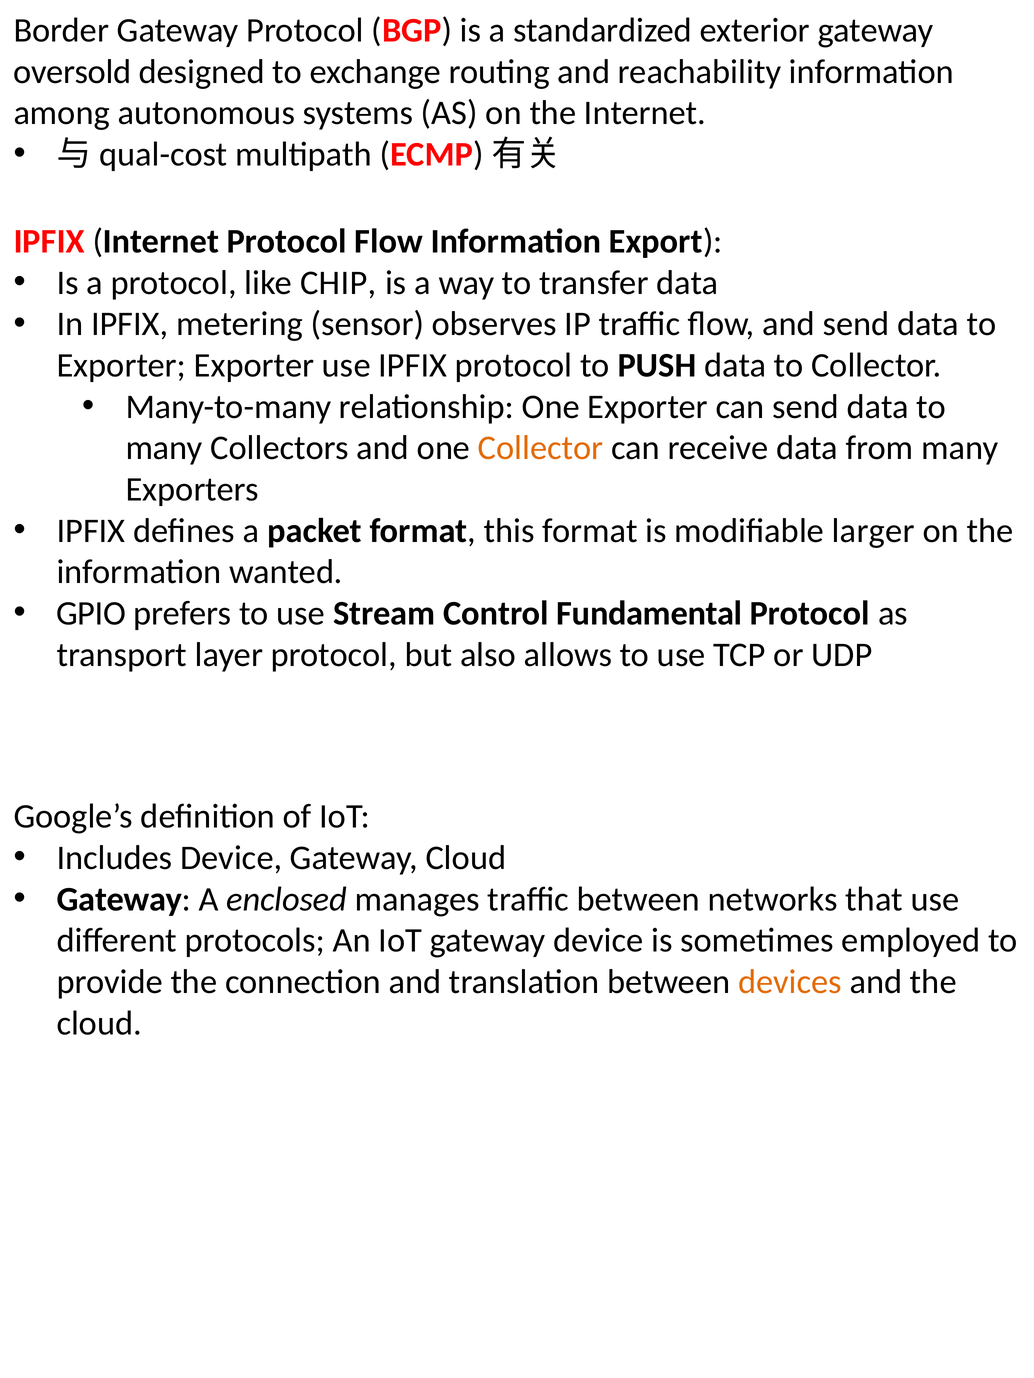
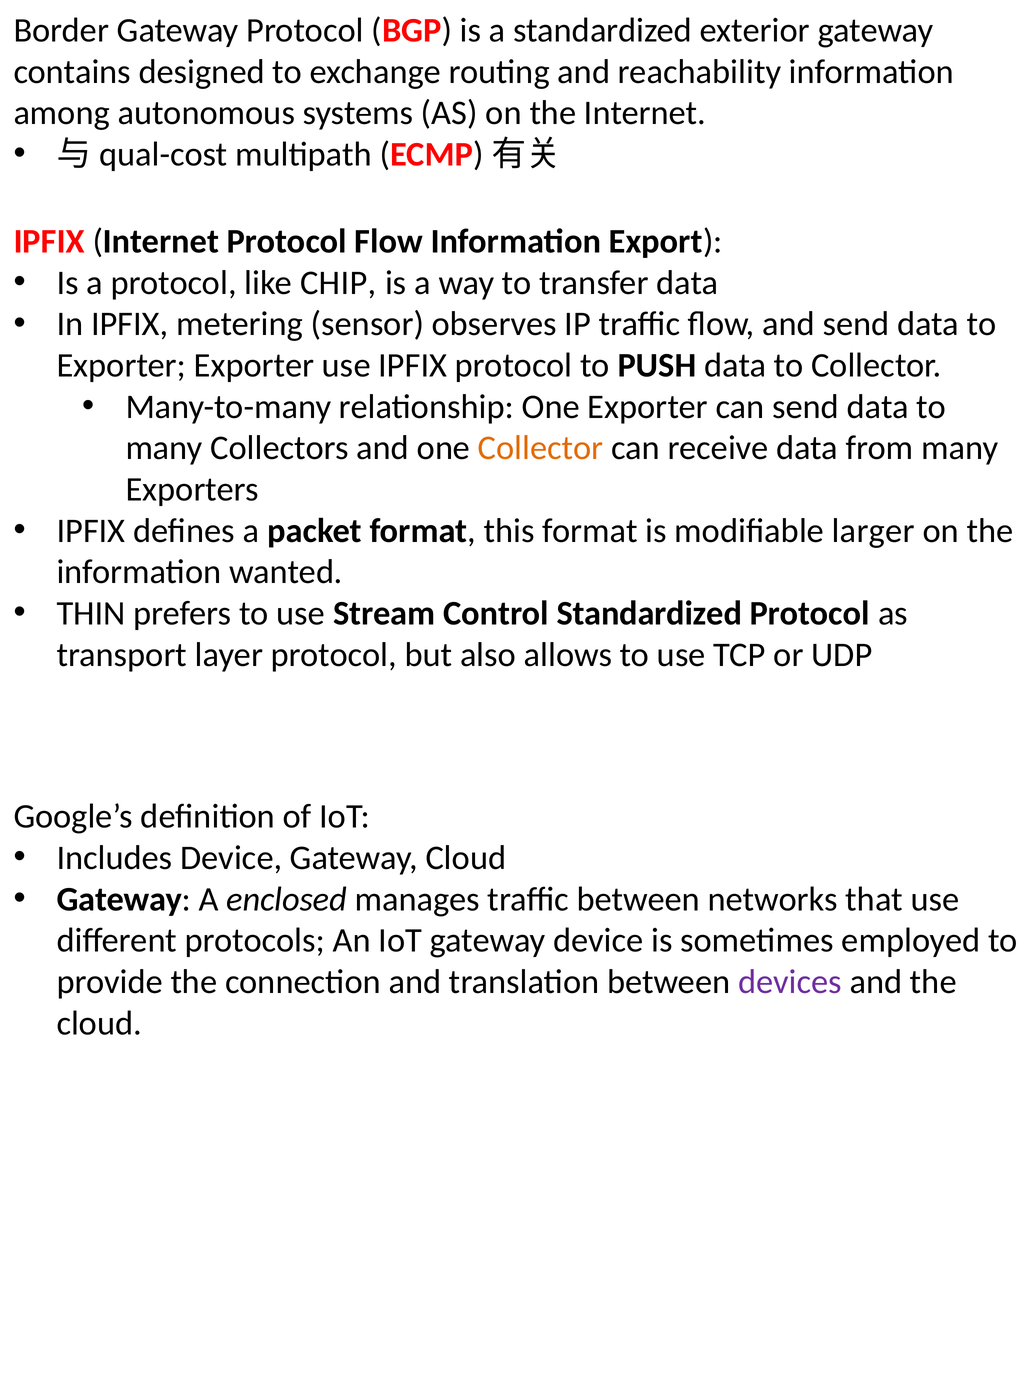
oversold: oversold -> contains (72, 72)
GPIO: GPIO -> THIN (91, 614)
Control Fundamental: Fundamental -> Standardized (649, 614)
devices colour: orange -> purple (790, 982)
